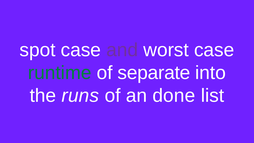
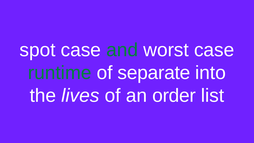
and colour: purple -> green (122, 50)
runs: runs -> lives (80, 96)
done: done -> order (174, 96)
